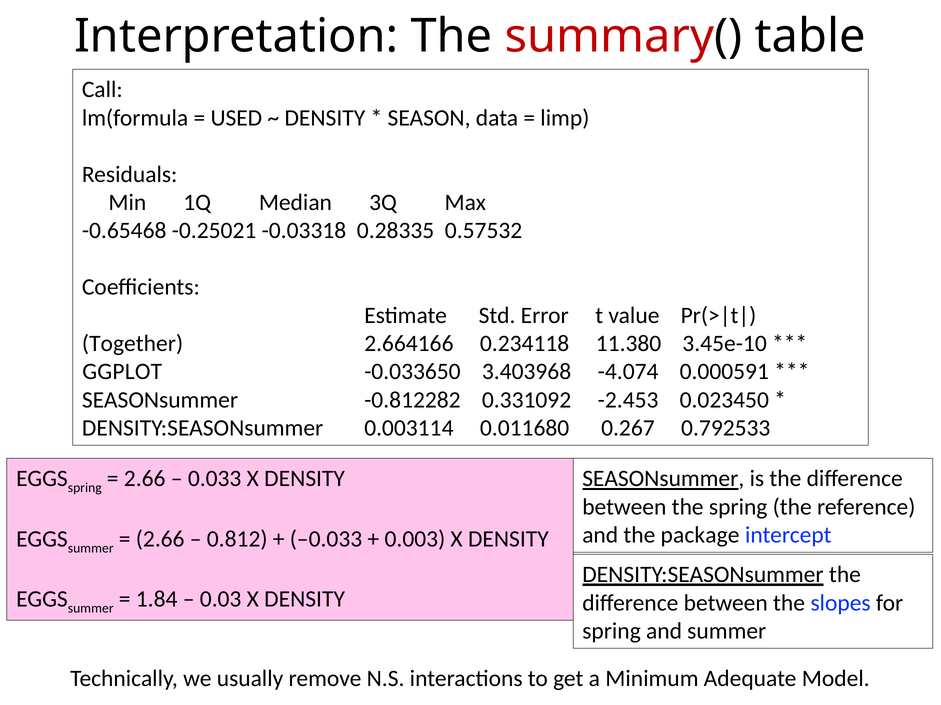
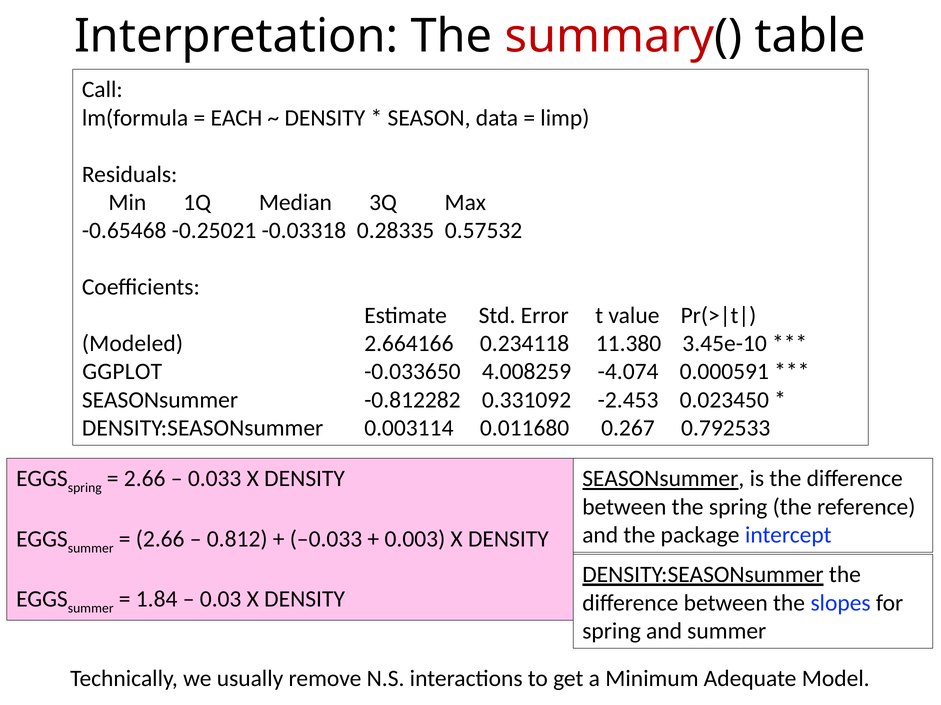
USED: USED -> EACH (236, 118)
Together: Together -> Modeled (133, 344)
3.403968: 3.403968 -> 4.008259 (527, 372)
